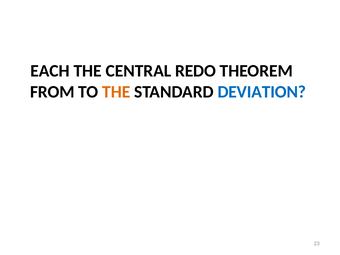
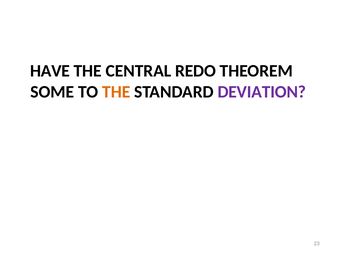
EACH: EACH -> HAVE (50, 71)
FROM: FROM -> SOME (52, 92)
DEVIATION colour: blue -> purple (262, 92)
